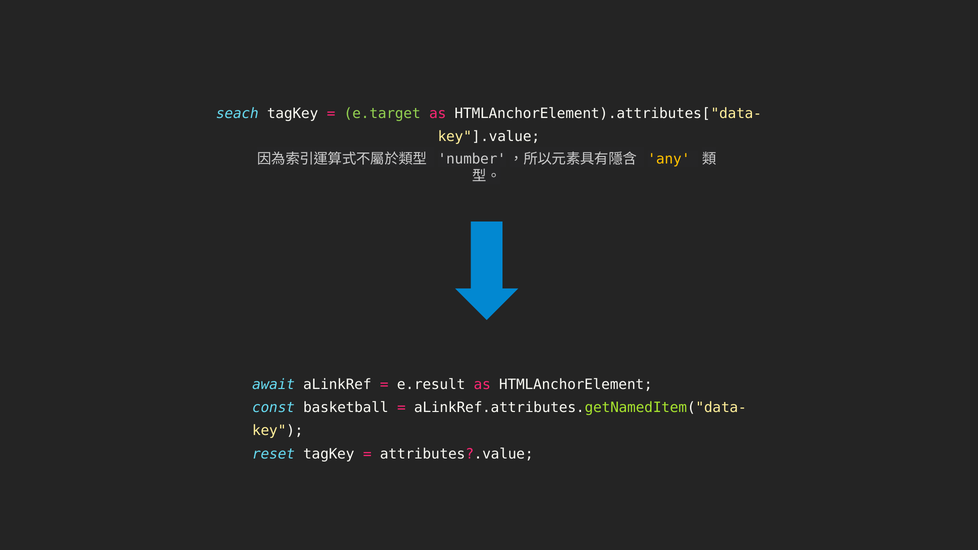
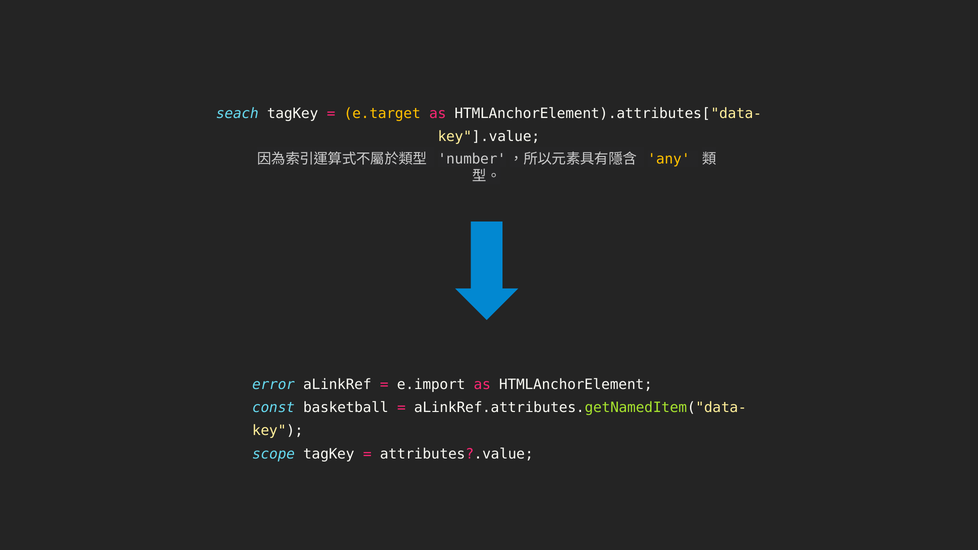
e.target colour: light green -> yellow (382, 114)
await: await -> error (274, 385)
e.result: e.result -> e.import (431, 385)
reset: reset -> scope (274, 454)
